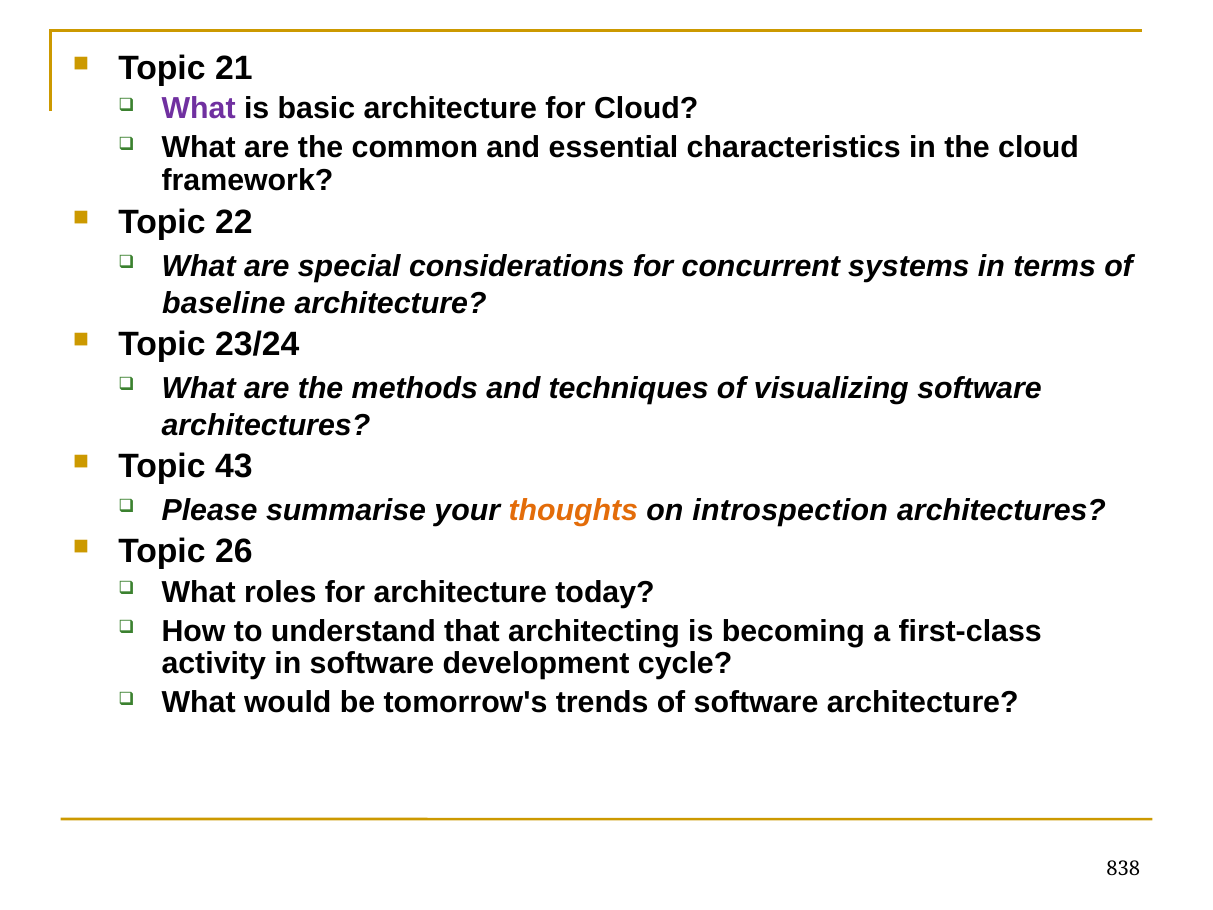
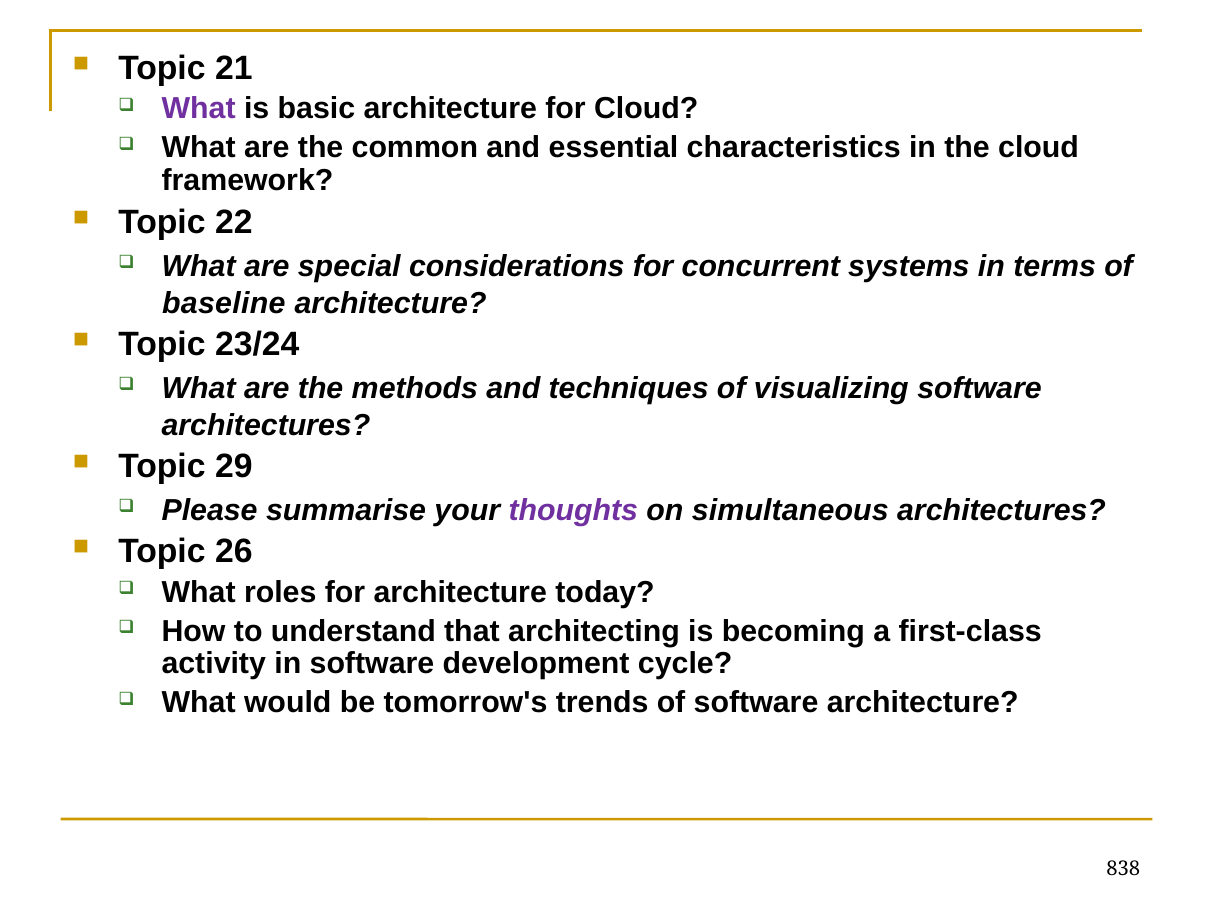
43: 43 -> 29 (234, 466)
thoughts colour: orange -> purple (573, 511)
introspection: introspection -> simultaneous (790, 511)
